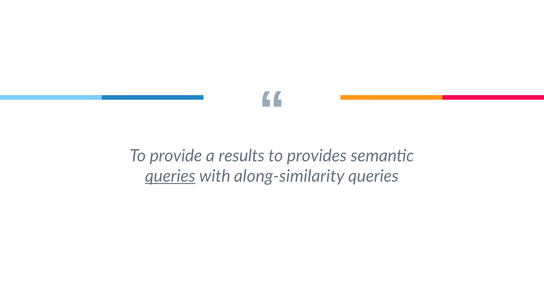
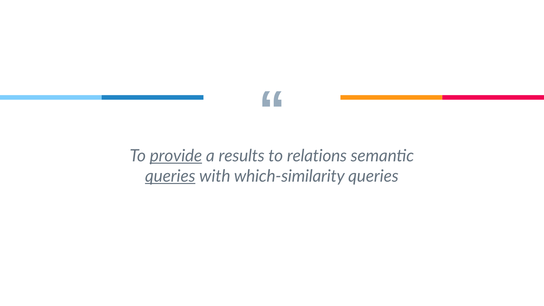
provide underline: none -> present (176, 156)
provides: provides -> relations (317, 156)
along-similarity: along-similarity -> which-similarity (289, 176)
